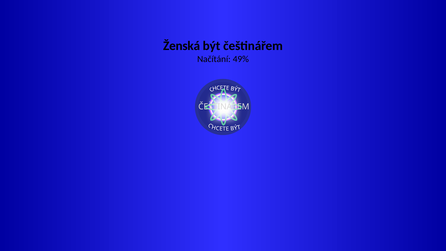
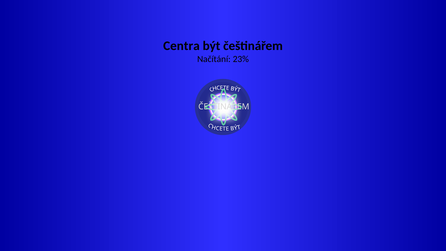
Ženská: Ženská -> Centra (181, 46)
49%: 49% -> 23% (241, 59)
